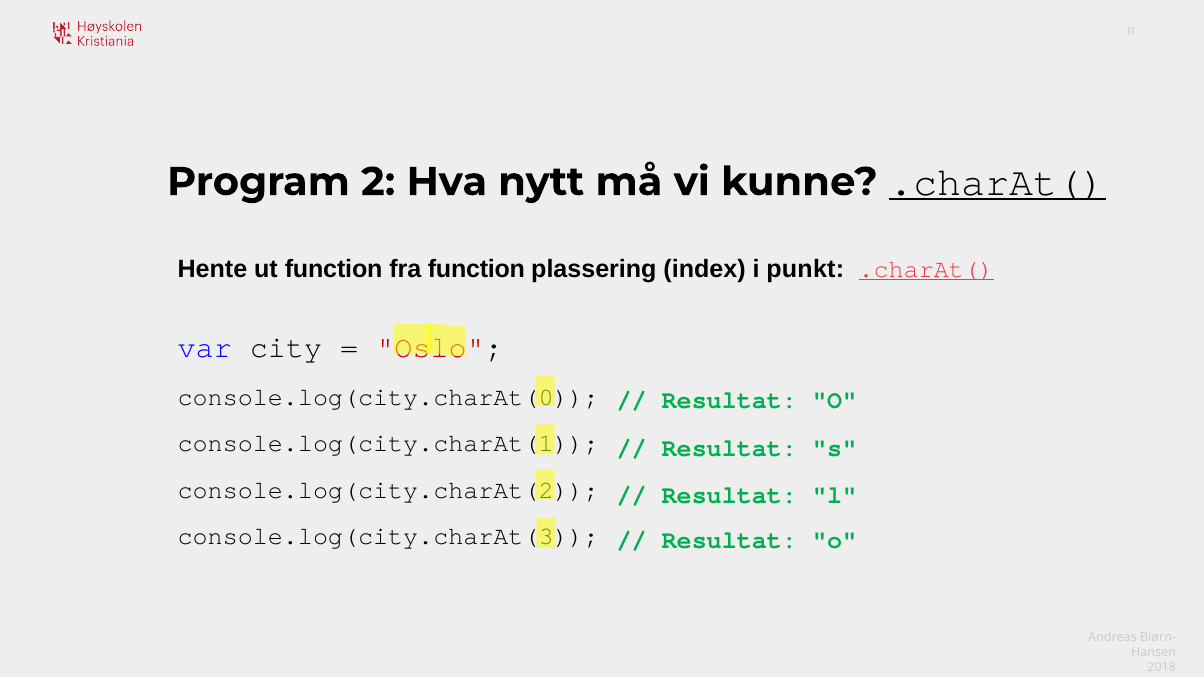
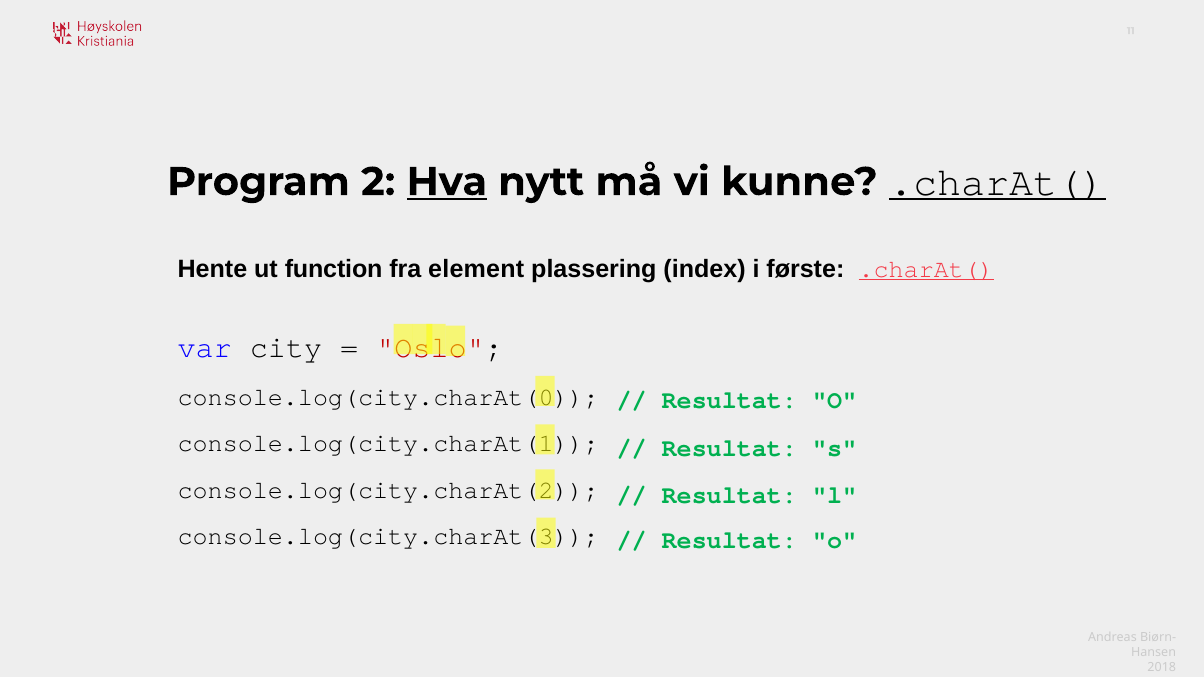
Hva underline: none -> present (447, 182)
fra function: function -> element (476, 269)
punkt: punkt -> første (805, 269)
